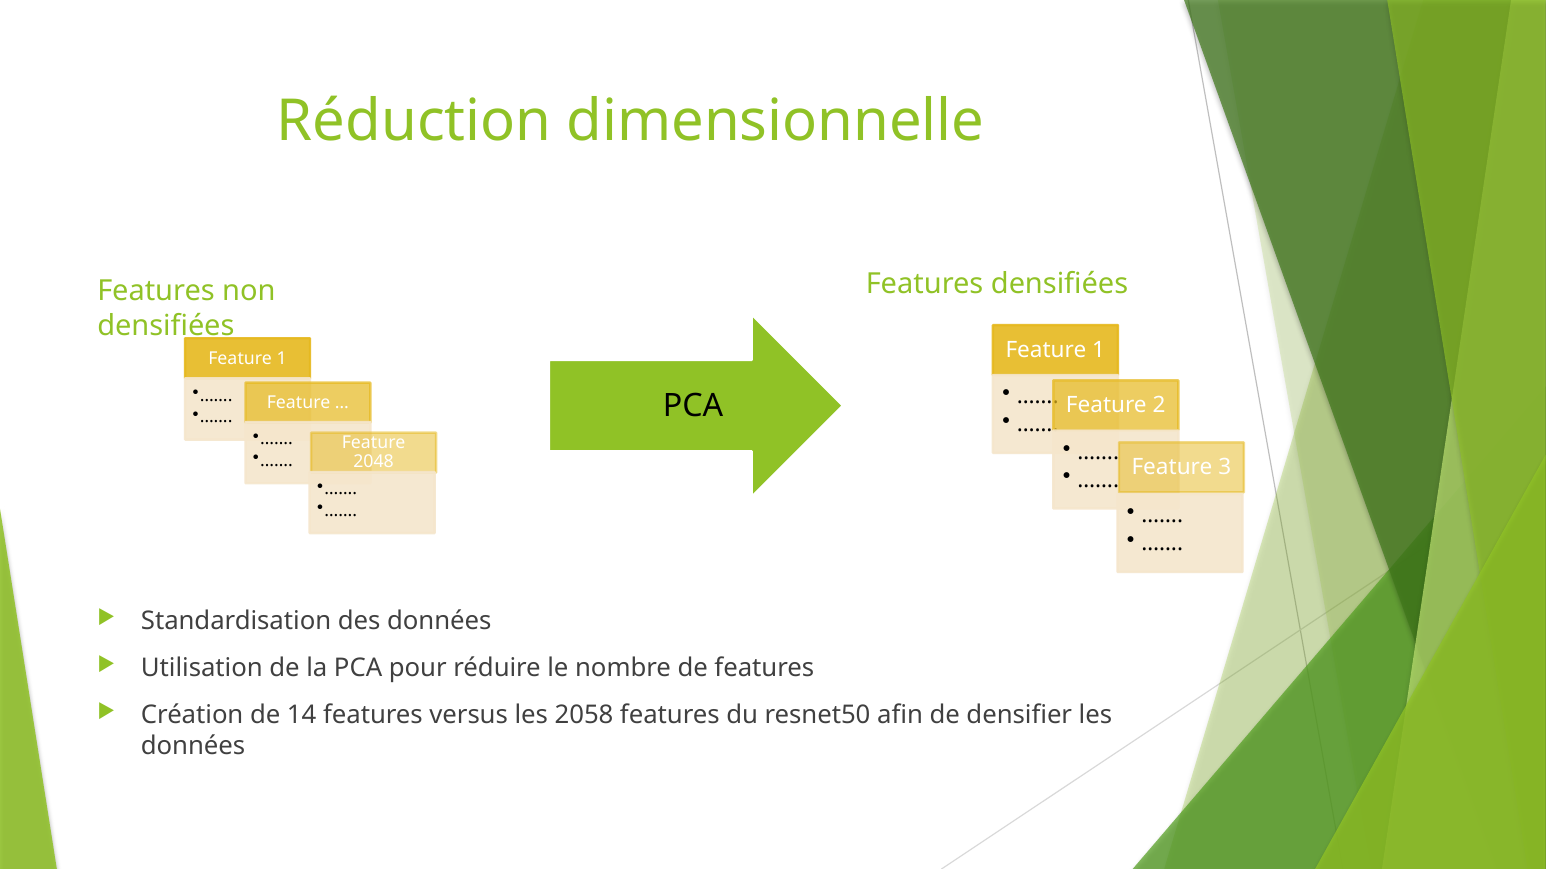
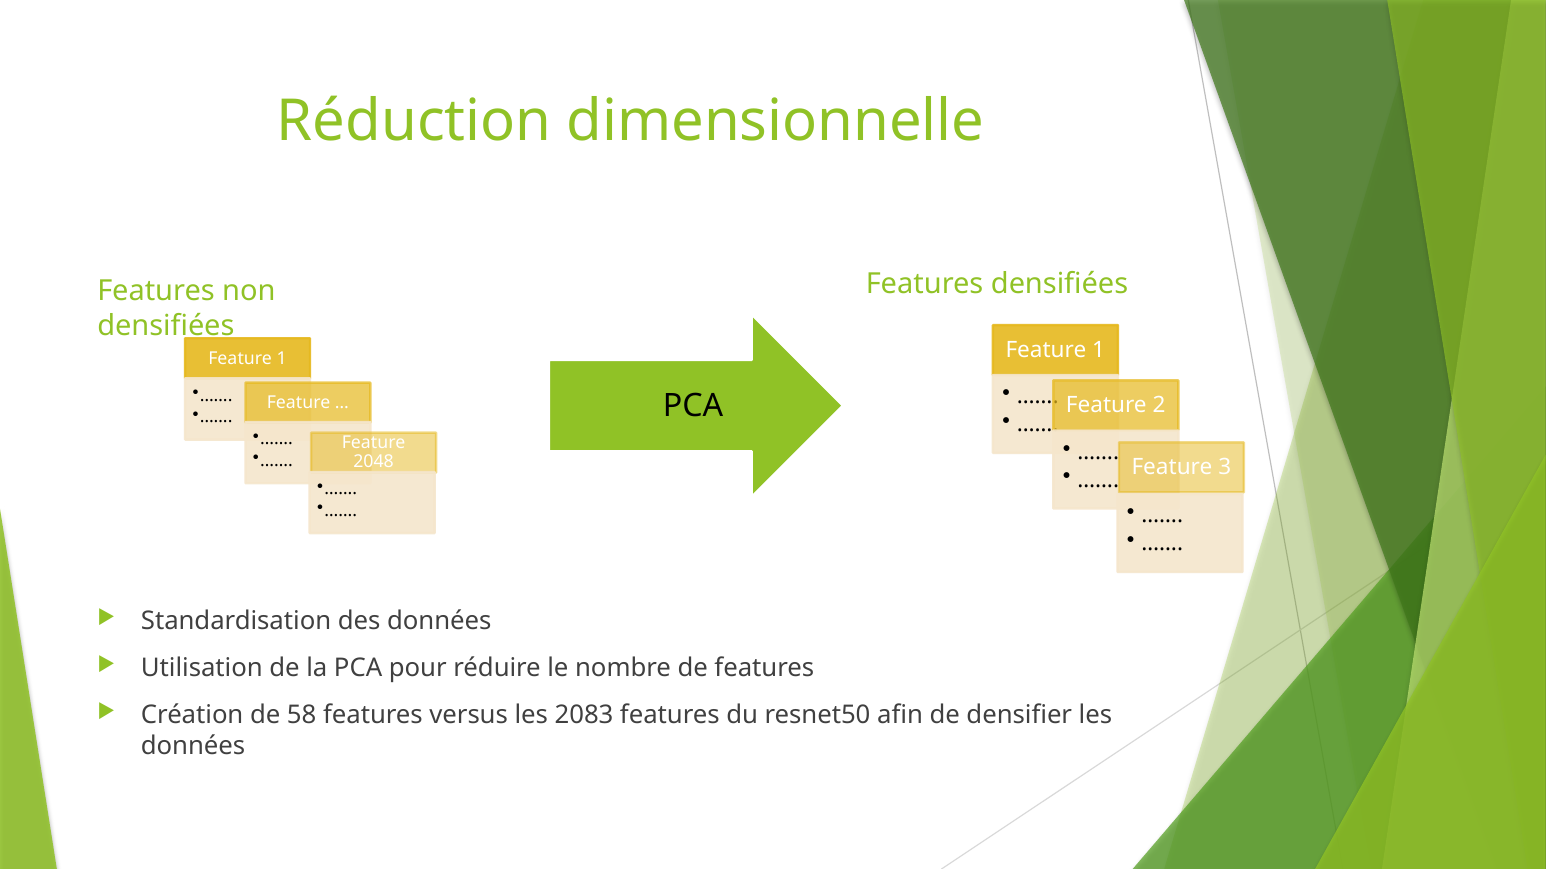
14: 14 -> 58 (302, 716)
2058: 2058 -> 2083 (584, 716)
